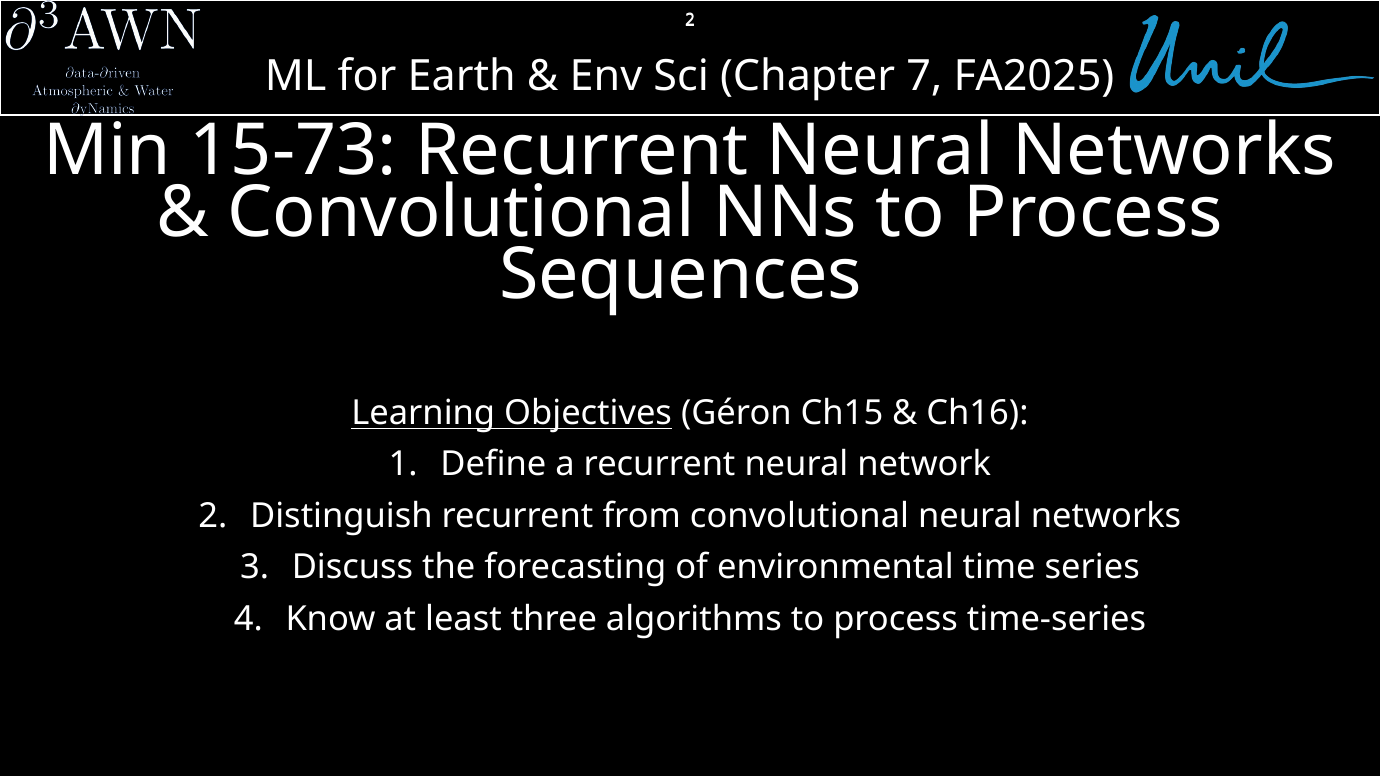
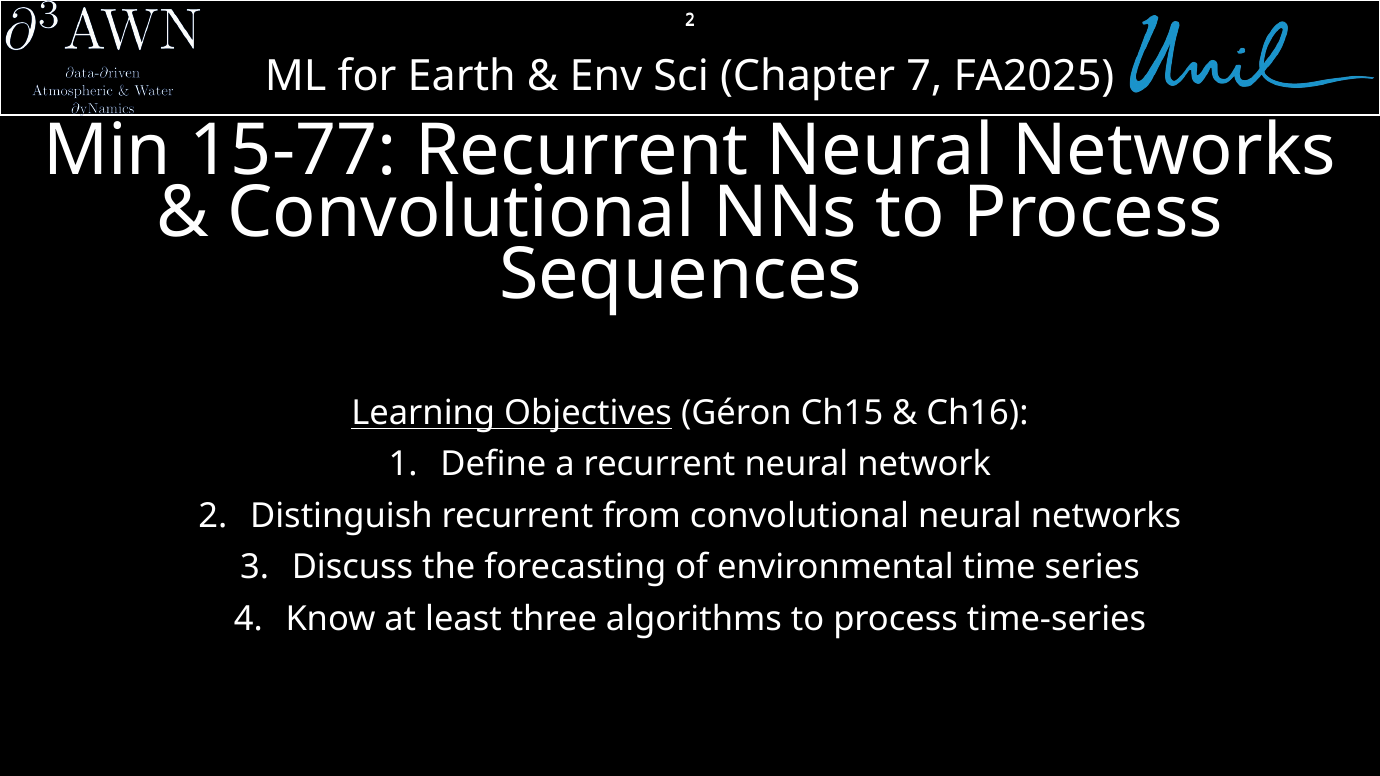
15-73: 15-73 -> 15-77 (293, 151)
